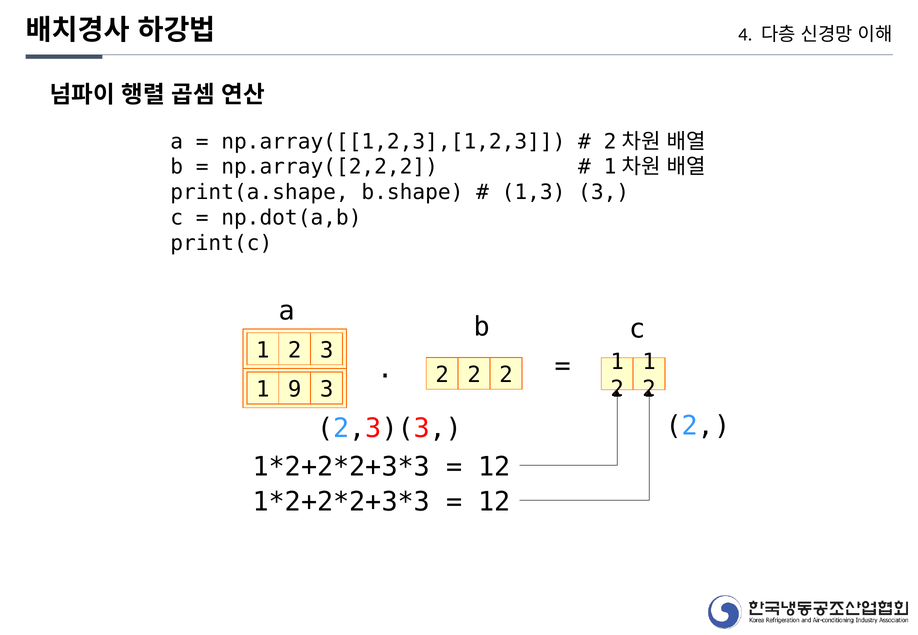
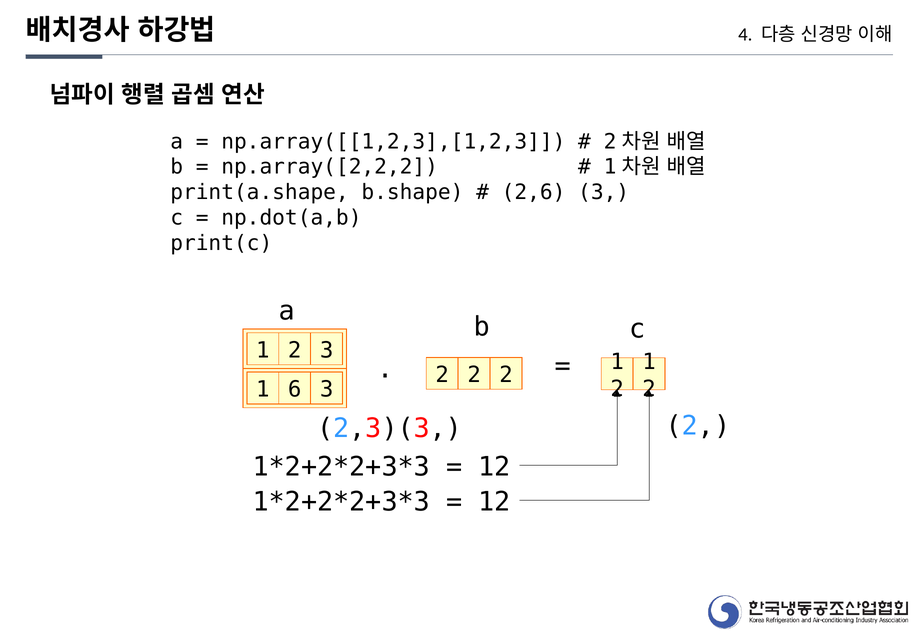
1,3: 1,3 -> 2,6 (534, 193)
9: 9 -> 6 (295, 390)
